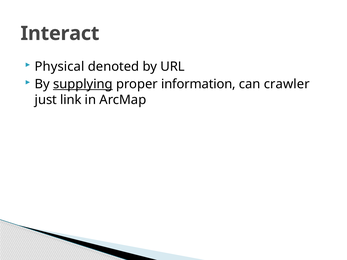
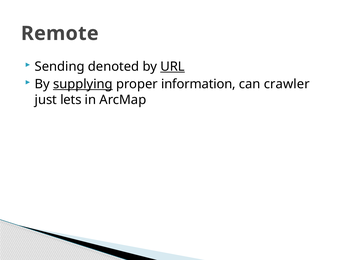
Interact: Interact -> Remote (60, 33)
Physical: Physical -> Sending (60, 67)
URL underline: none -> present (173, 67)
link: link -> lets (71, 100)
